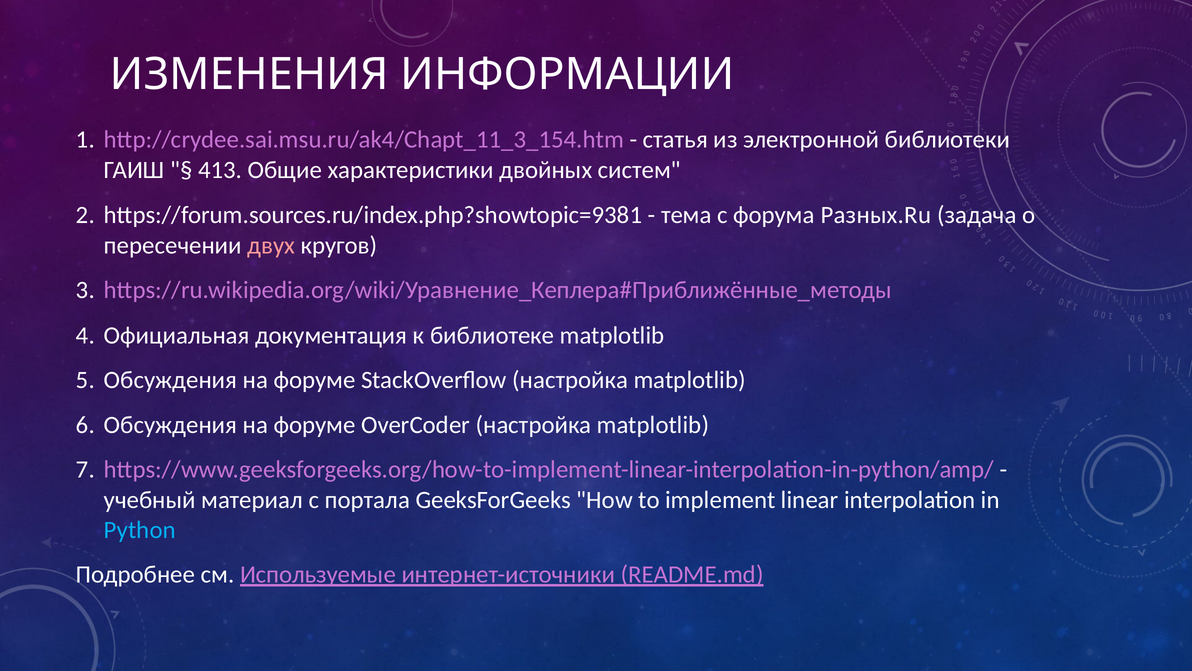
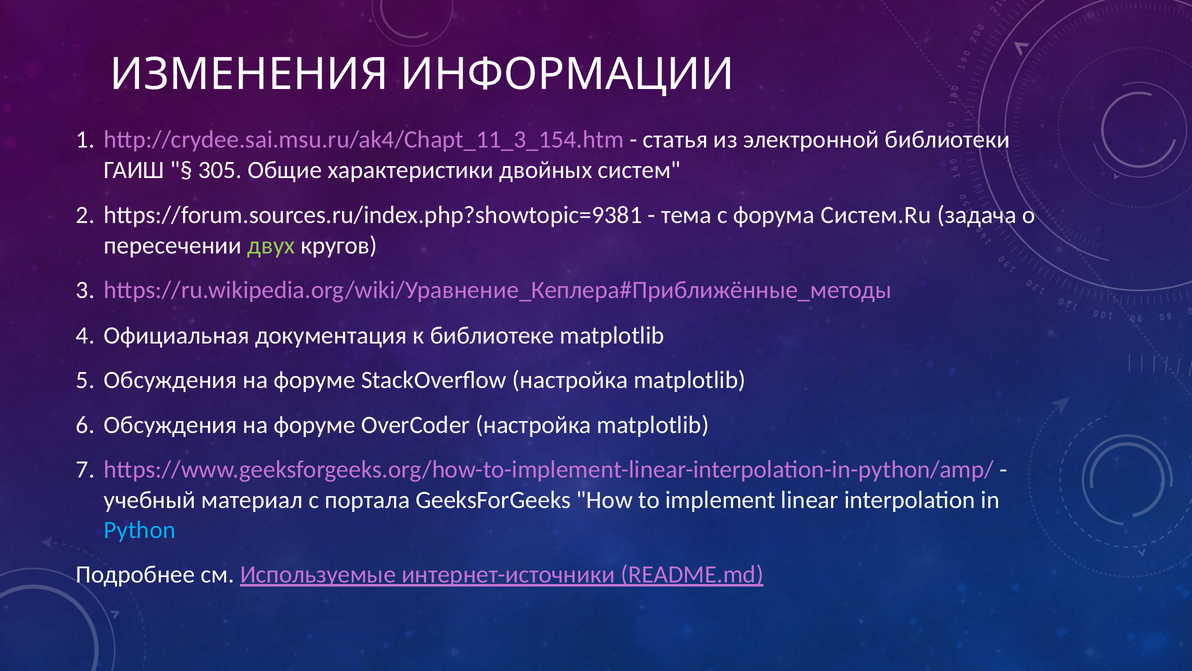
413: 413 -> 305 (220, 170)
Разных.Ru: Разных.Ru -> Систем.Ru (876, 215)
двух colour: pink -> light green (271, 245)
